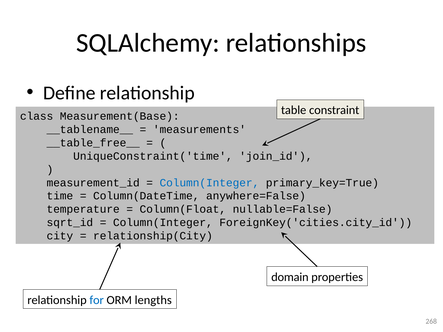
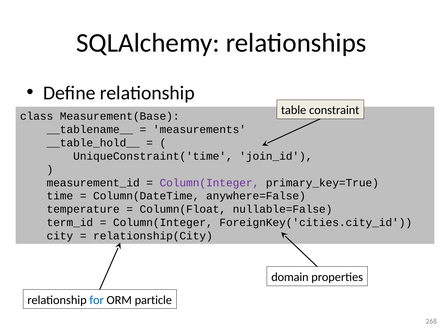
__table_free__: __table_free__ -> __table_hold__ (93, 143)
Column(Integer colour: blue -> purple (209, 183)
sqrt_id: sqrt_id -> term_id (70, 223)
lengths: lengths -> particle (153, 300)
